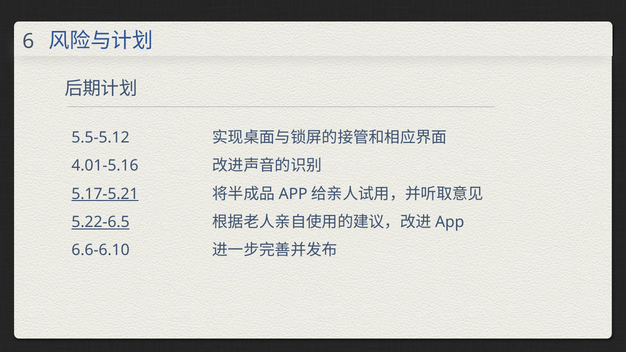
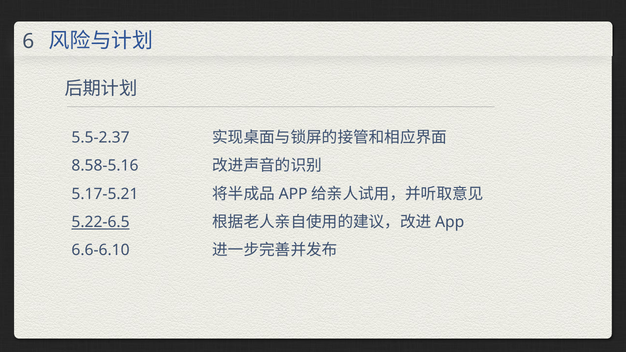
5.5-5.12: 5.5-5.12 -> 5.5-2.37 (101, 138)
4.01-5.16: 4.01-5.16 -> 8.58-5.16 (105, 166)
5.17-5.21 underline: present -> none (105, 194)
